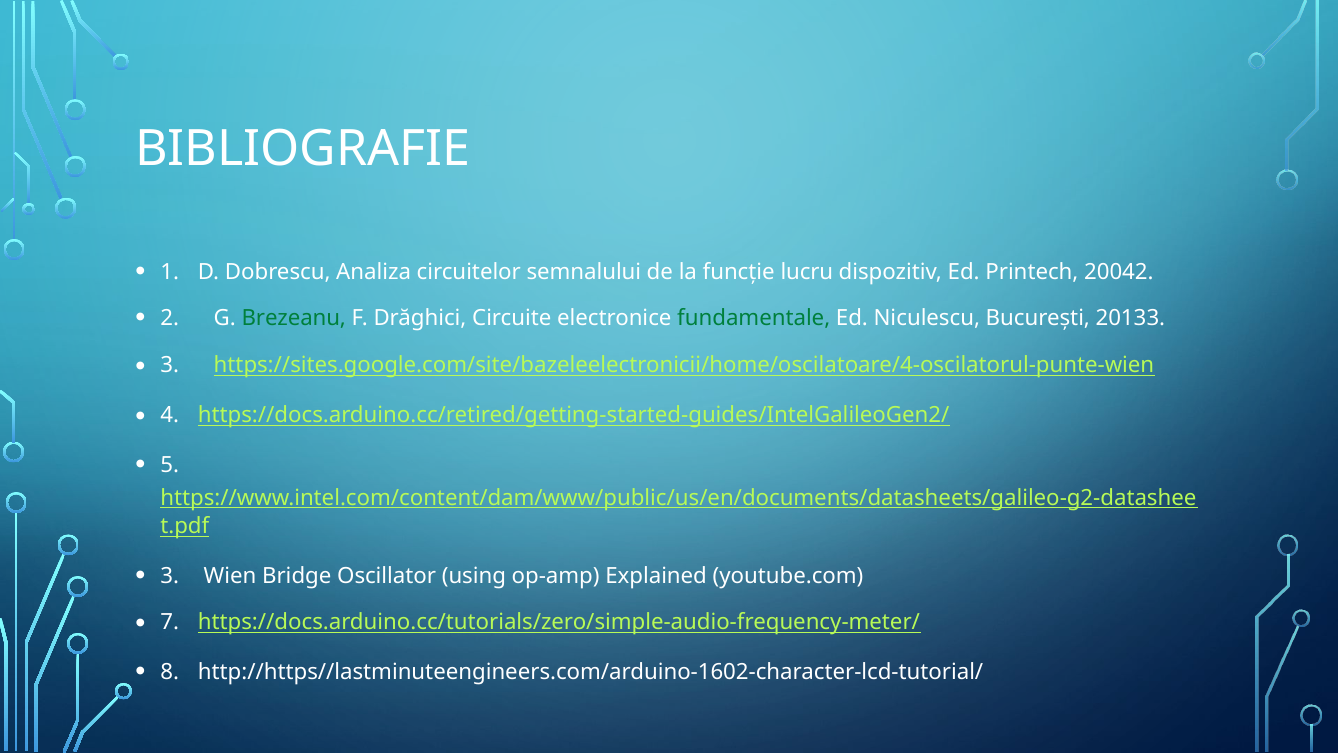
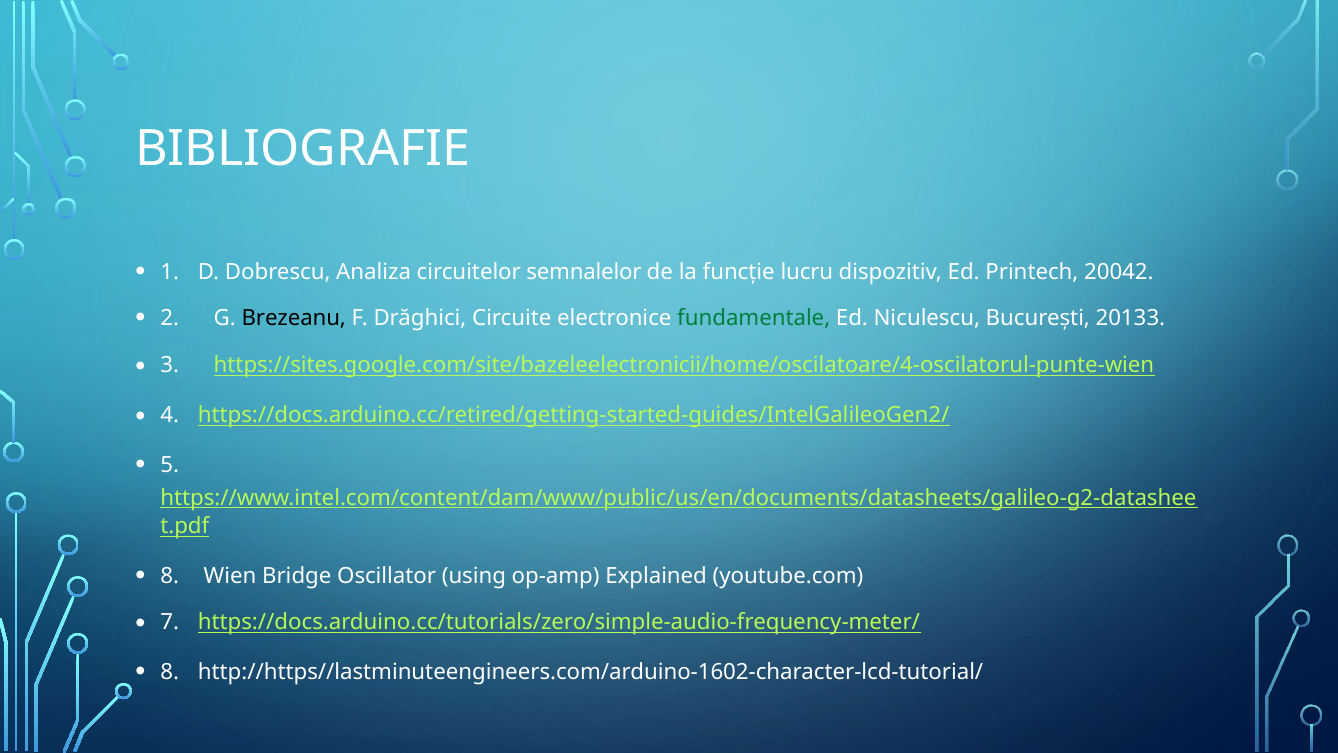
semnalului: semnalului -> semnalelor (584, 272)
Brezeanu colour: green -> black (294, 318)
3: 3 -> 8 (170, 575)
